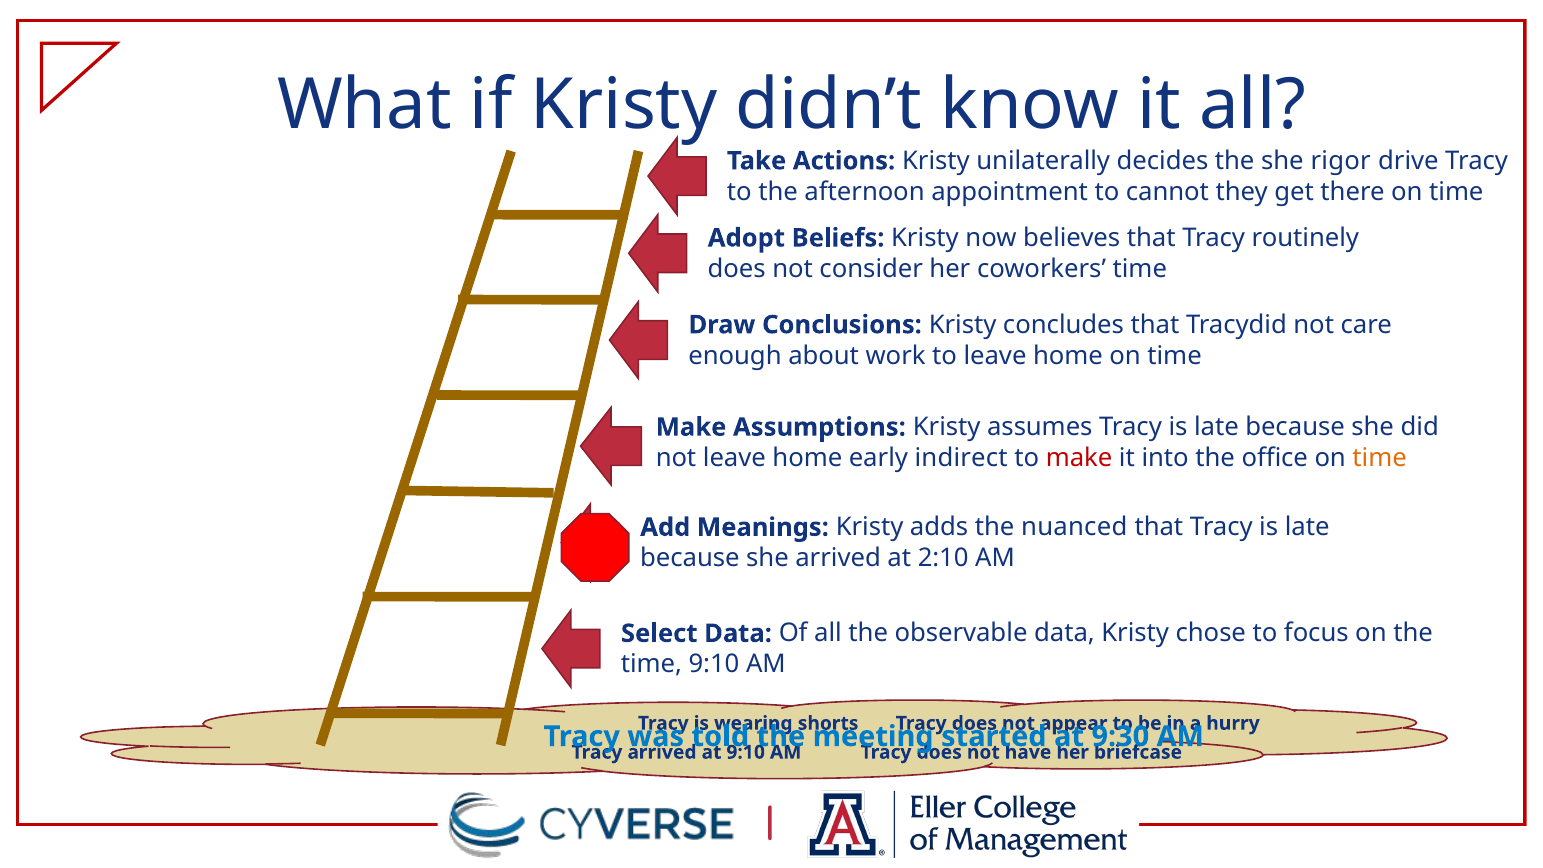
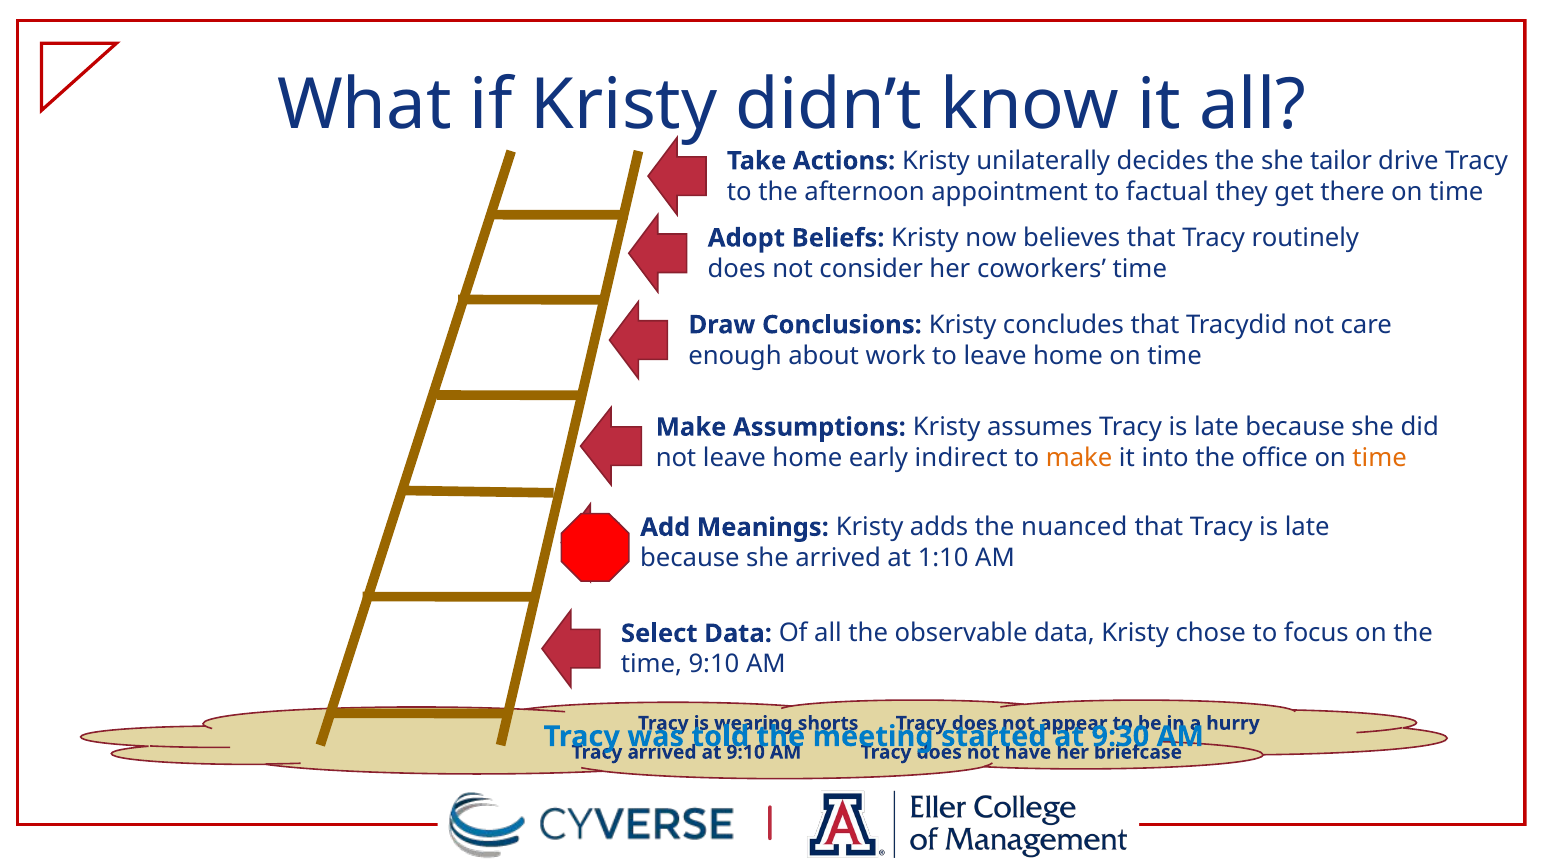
rigor: rigor -> tailor (1341, 161)
cannot: cannot -> factual (1167, 192)
make colour: red -> orange (1079, 458)
2:10: 2:10 -> 1:10 (943, 558)
